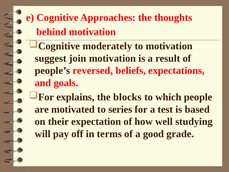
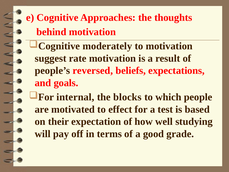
join: join -> rate (78, 58)
explains: explains -> internal (75, 97)
series: series -> effect (120, 109)
